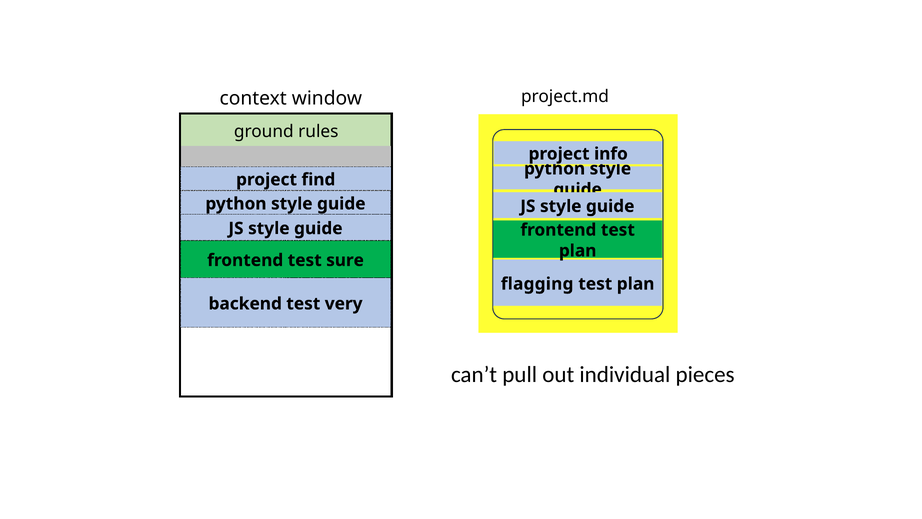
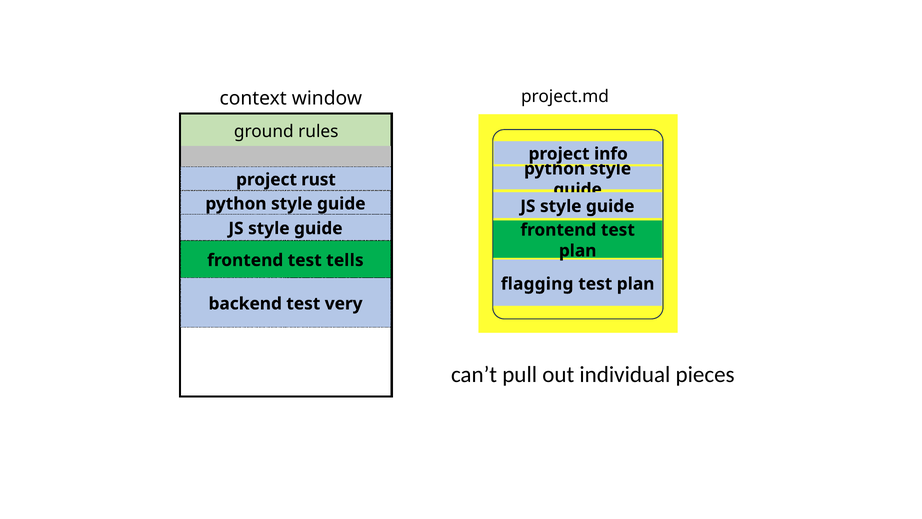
find: find -> rust (318, 180)
sure: sure -> tells (345, 260)
